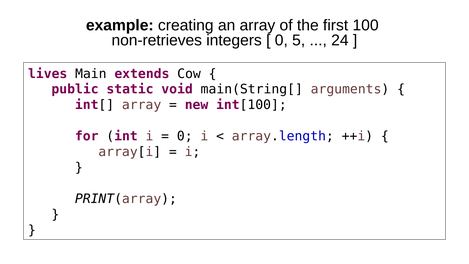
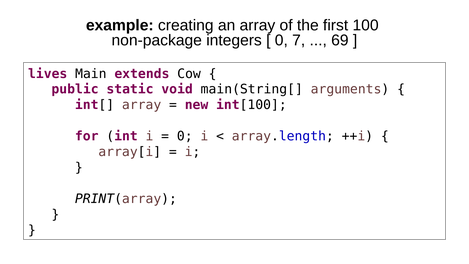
non-retrieves: non-retrieves -> non-package (157, 40)
5: 5 -> 7 (299, 40)
24: 24 -> 69 (340, 40)
